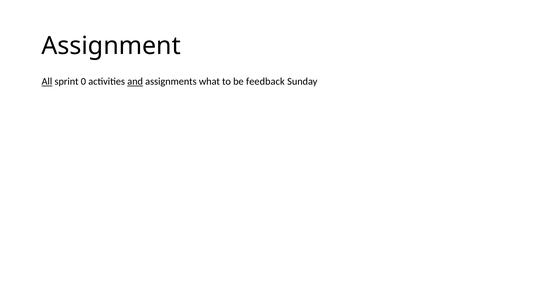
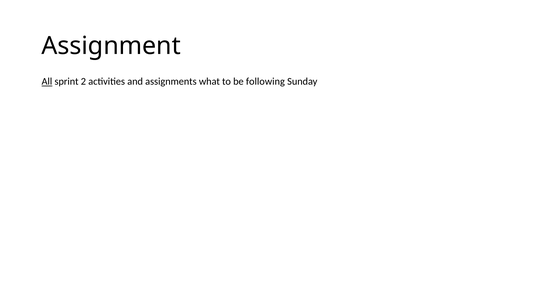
0: 0 -> 2 (83, 82)
and underline: present -> none (135, 82)
feedback: feedback -> following (265, 82)
